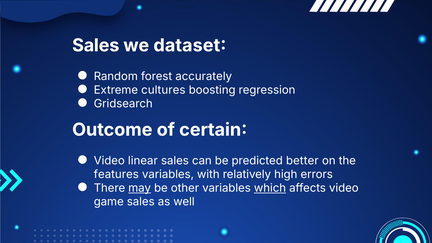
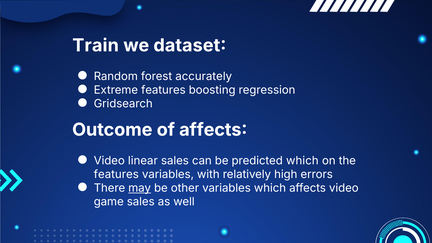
Sales: Sales -> Train (96, 45)
Extreme cultures: cultures -> features (163, 90)
of certain: certain -> affects (213, 130)
predicted better: better -> which (302, 161)
which underline: present -> none (270, 188)
